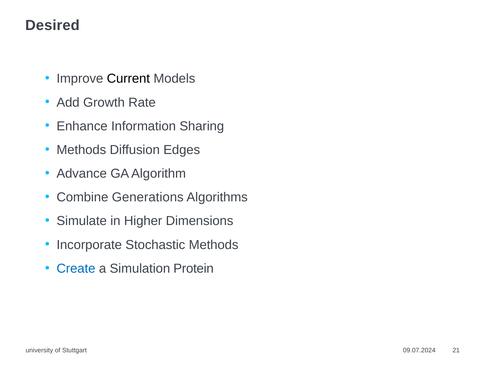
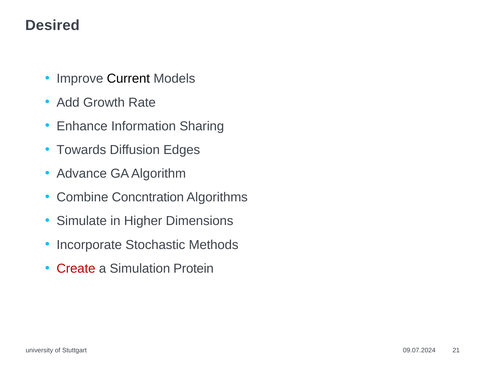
Methods: Methods -> Towards (81, 150)
Generations: Generations -> Concntration (148, 197)
Create colour: blue -> red (76, 269)
